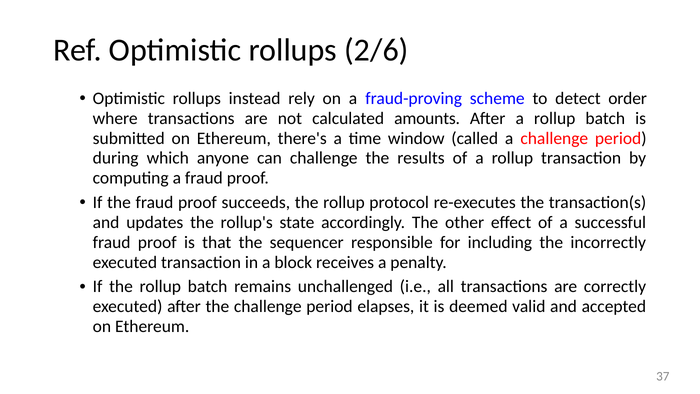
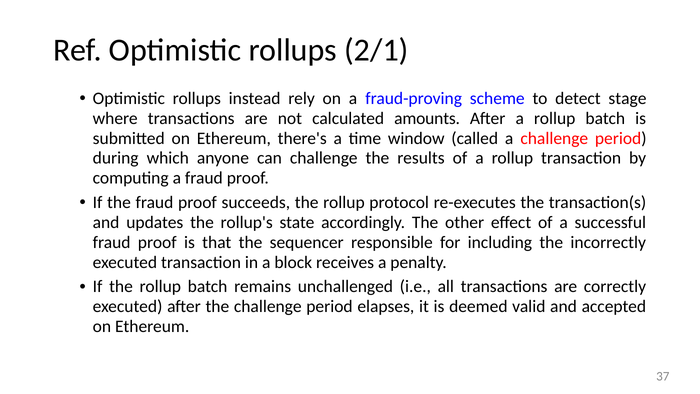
2/6: 2/6 -> 2/1 (376, 50)
order: order -> stage (627, 98)
